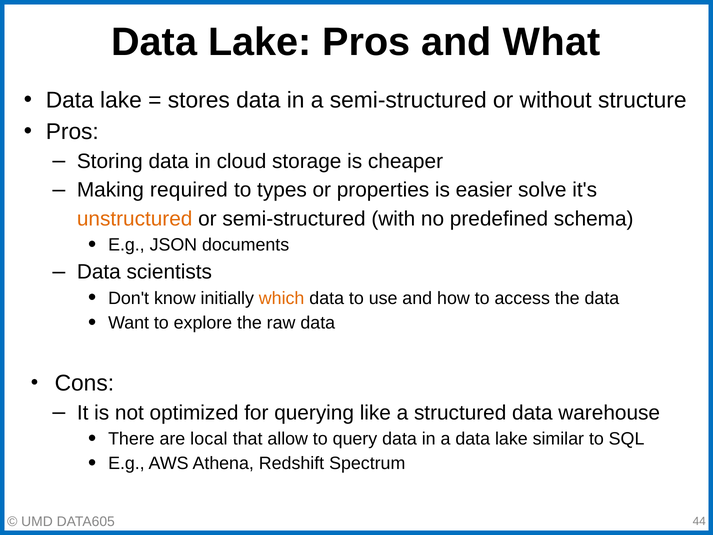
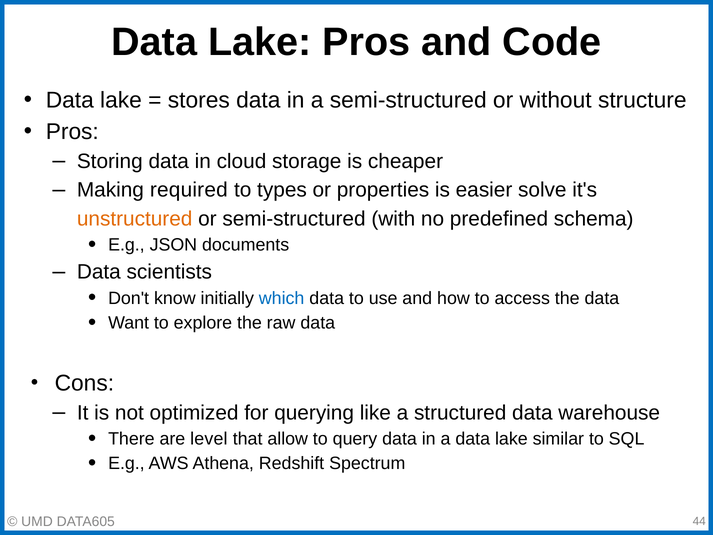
What: What -> Code (552, 42)
which colour: orange -> blue (282, 298)
local: local -> level (209, 439)
